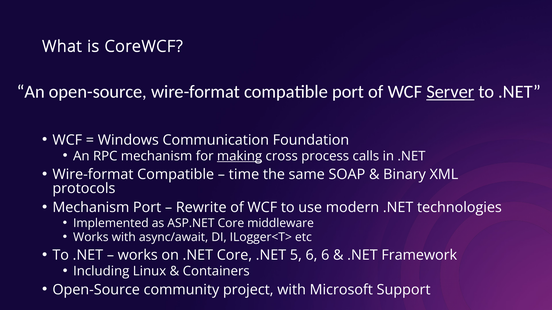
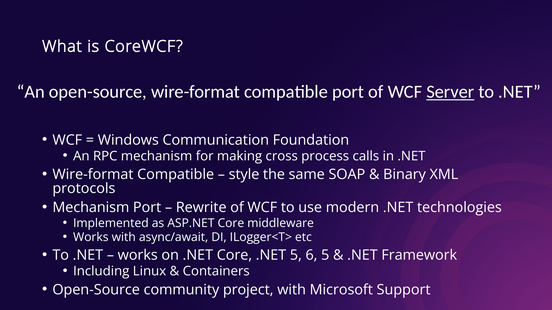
making underline: present -> none (240, 156)
time: time -> style (244, 175)
6 6: 6 -> 5 (325, 256)
